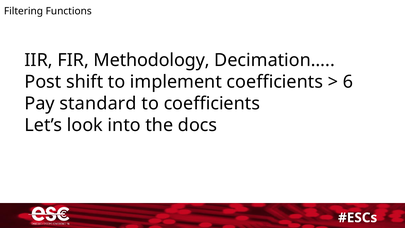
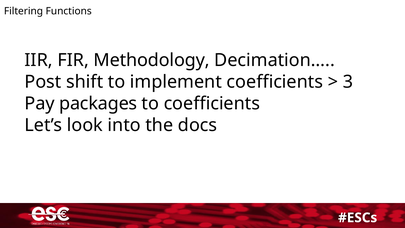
6: 6 -> 3 (348, 82)
standard: standard -> packages (98, 103)
